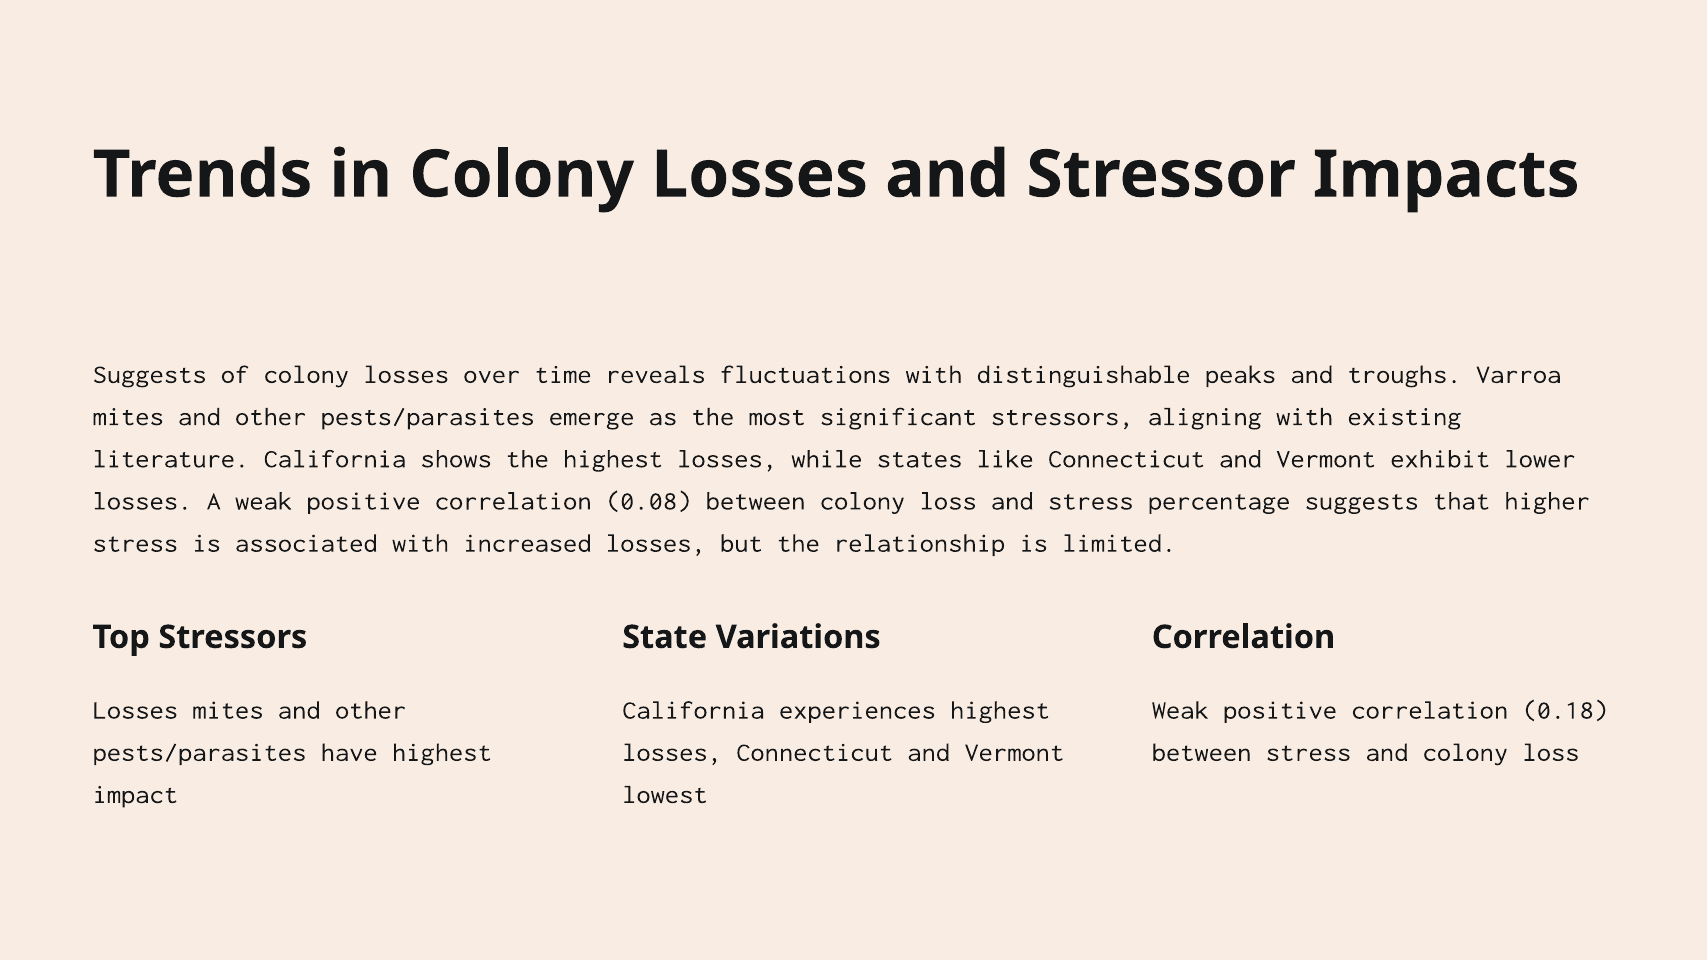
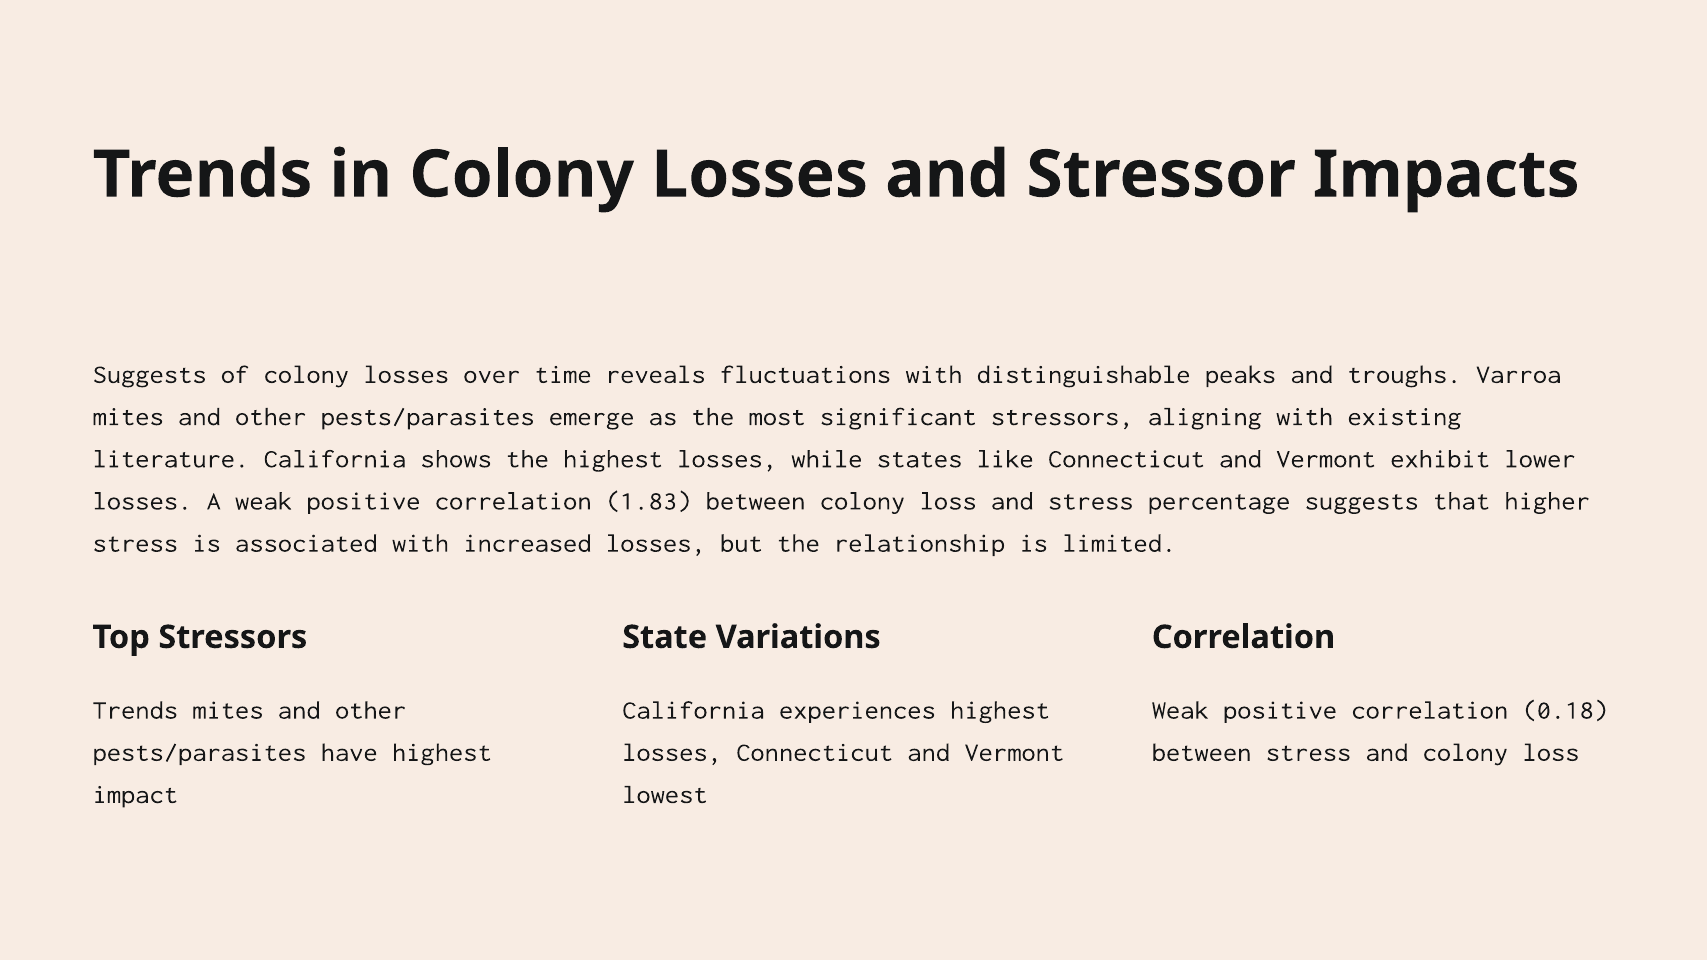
0.08: 0.08 -> 1.83 (649, 501)
Losses: Losses -> Trends (135, 710)
